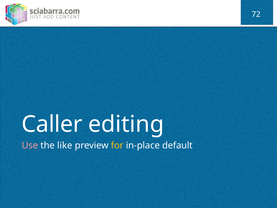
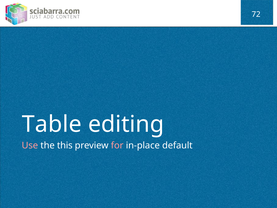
Caller: Caller -> Table (52, 124)
like: like -> this (65, 145)
for colour: yellow -> pink (117, 145)
